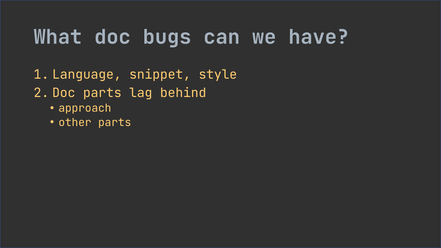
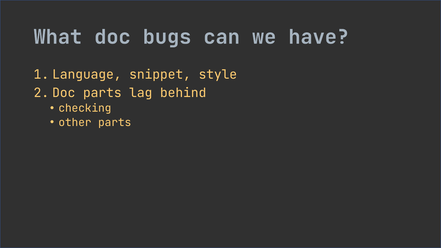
approach: approach -> checking (85, 108)
